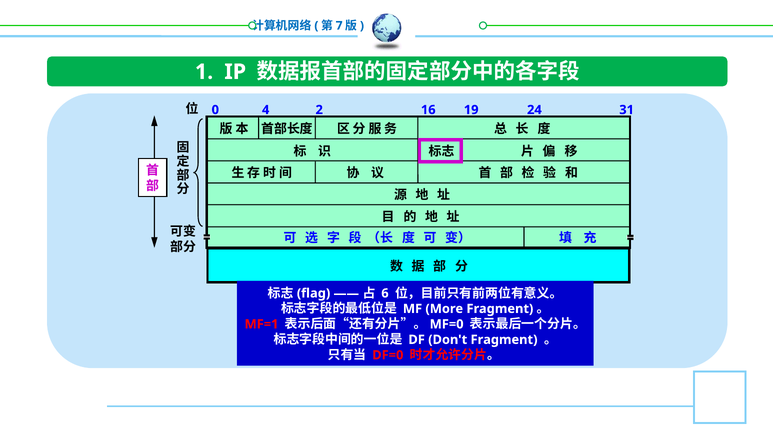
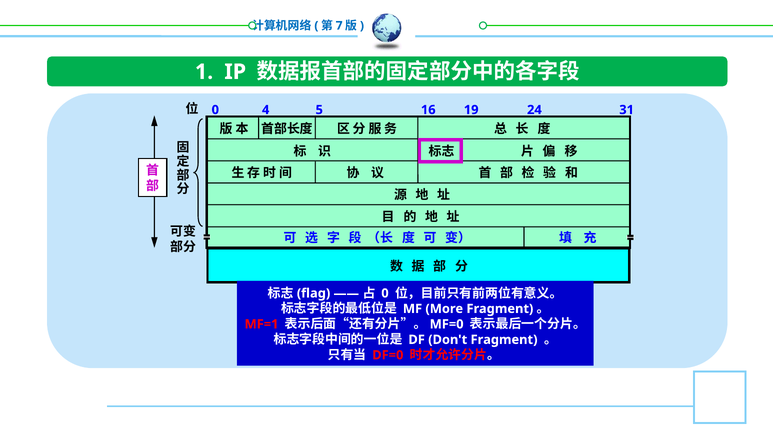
2: 2 -> 5 (319, 110)
6: 6 -> 0 (385, 293)
